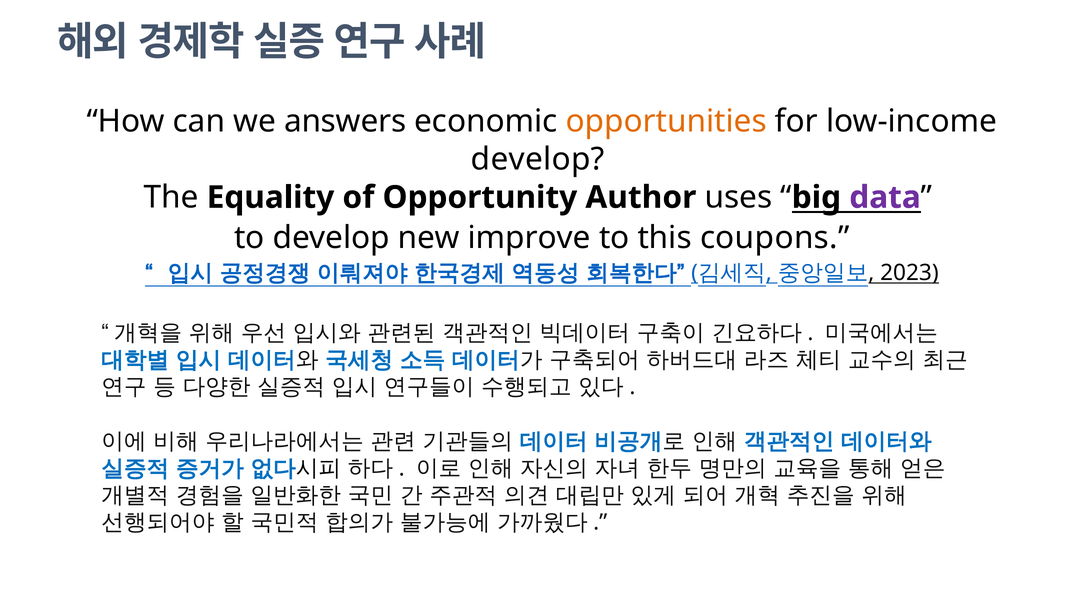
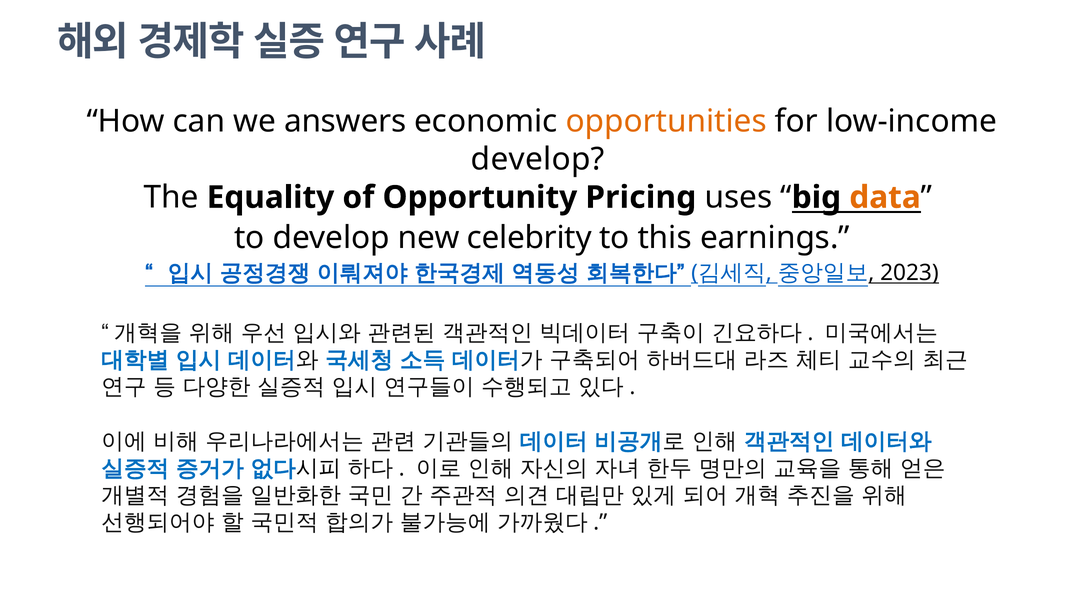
Author: Author -> Pricing (641, 197)
data colour: purple -> orange (885, 197)
improve: improve -> celebrity (529, 238)
coupons: coupons -> earnings (775, 238)
